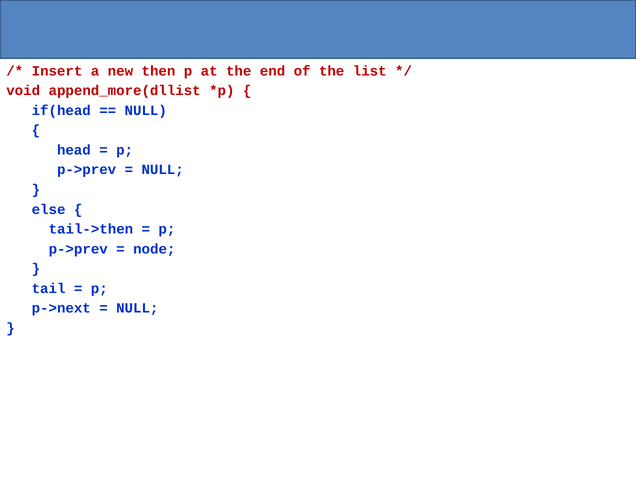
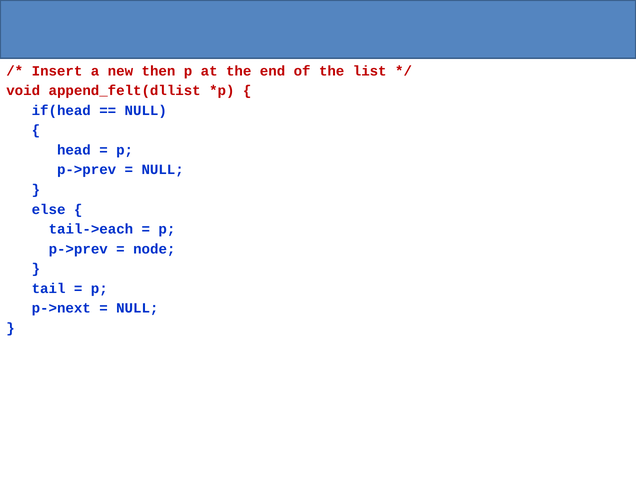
append_more(dllist: append_more(dllist -> append_felt(dllist (125, 91)
tail->then: tail->then -> tail->each (91, 229)
